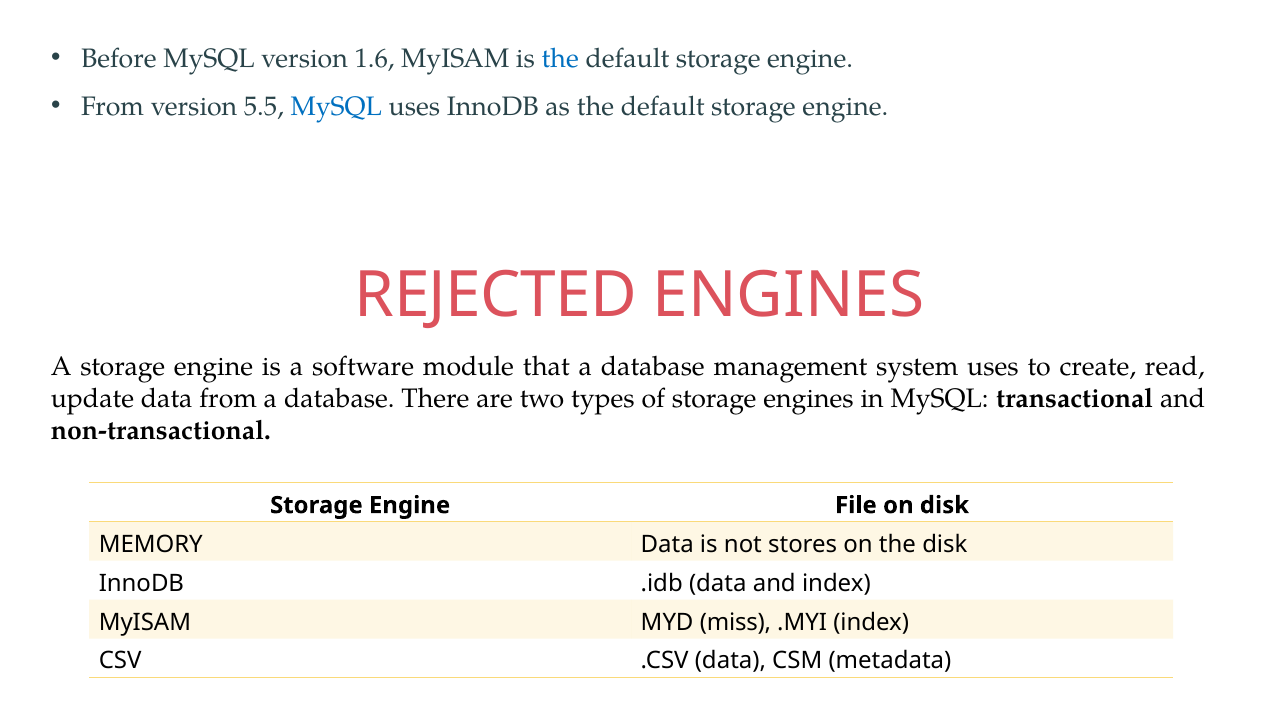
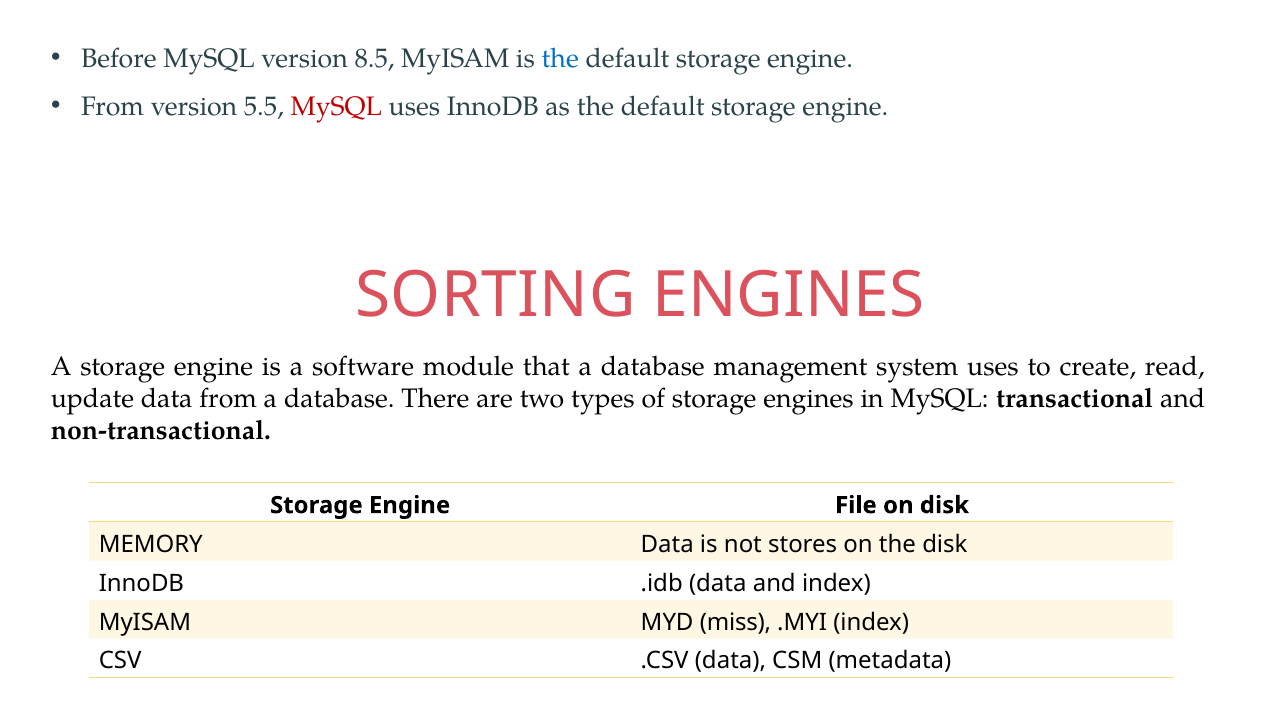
1.6: 1.6 -> 8.5 (375, 59)
MySQL colour: blue -> red (336, 107)
REJECTED: REJECTED -> SORTING (495, 296)
